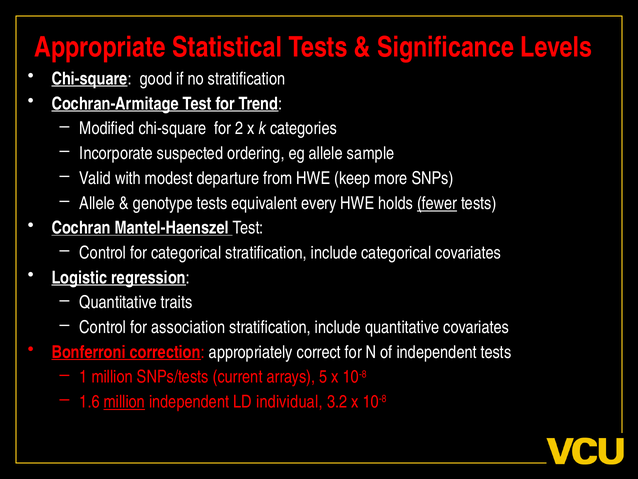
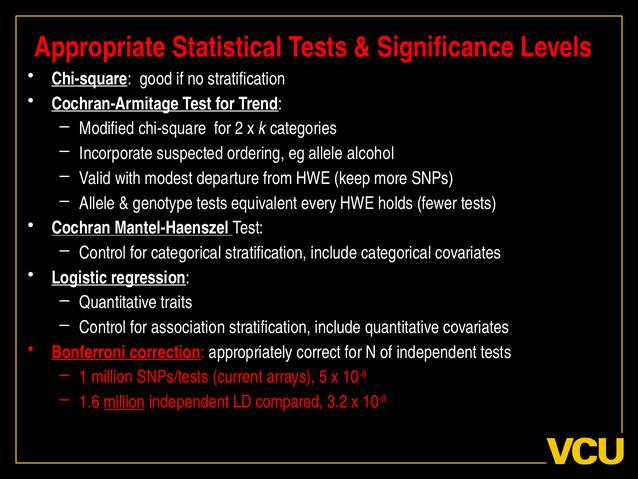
sample: sample -> alcohol (371, 153)
fewer underline: present -> none (437, 203)
individual: individual -> compared (290, 401)
